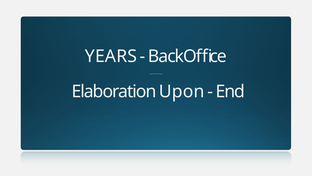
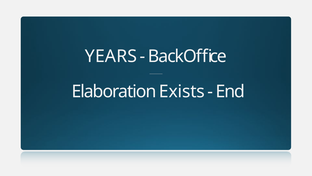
Upon: Upon -> Exists (182, 91)
